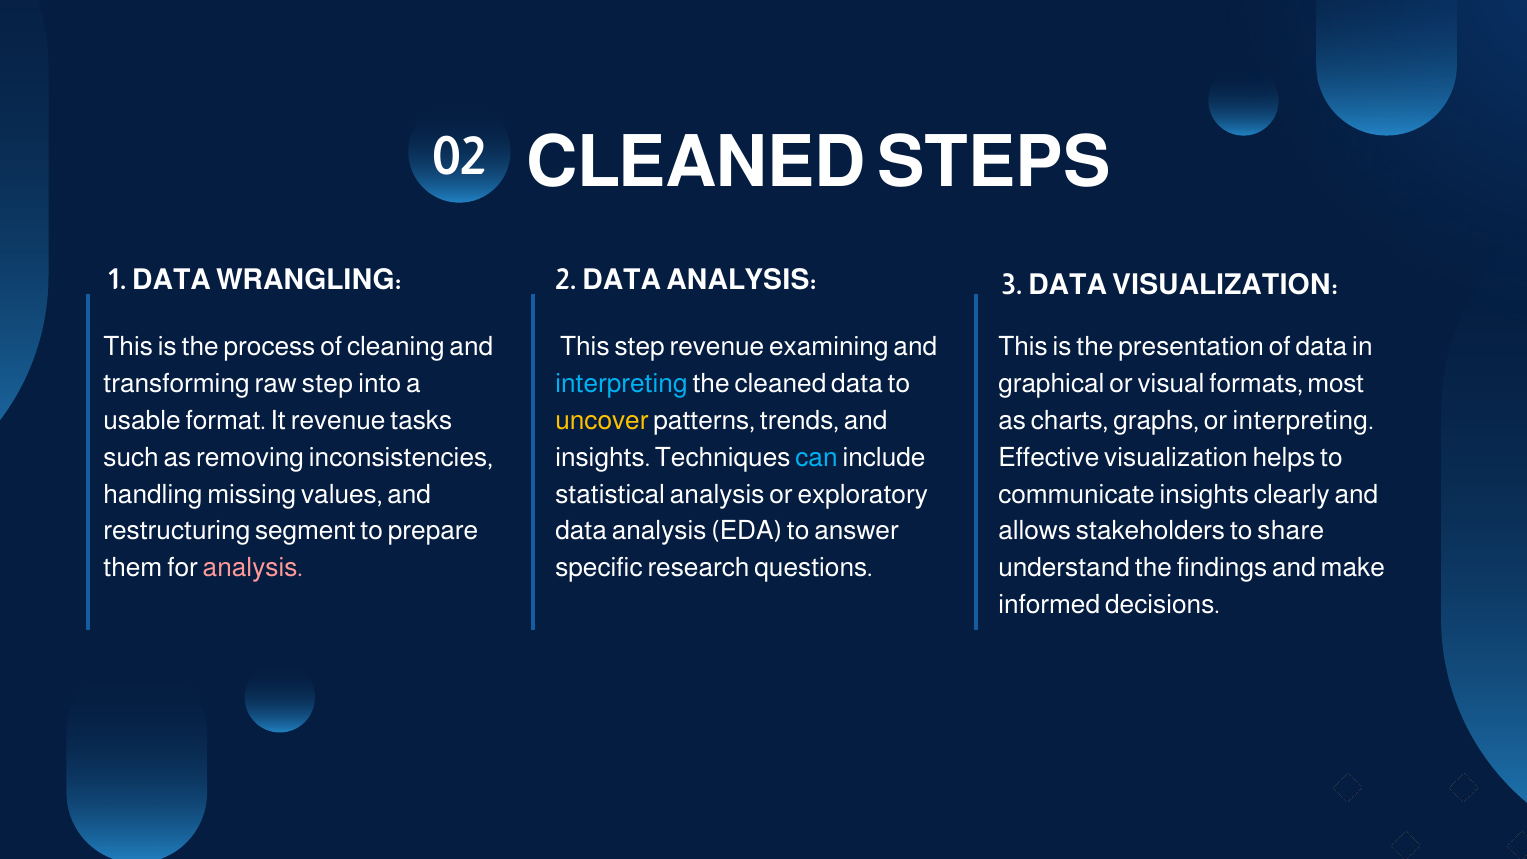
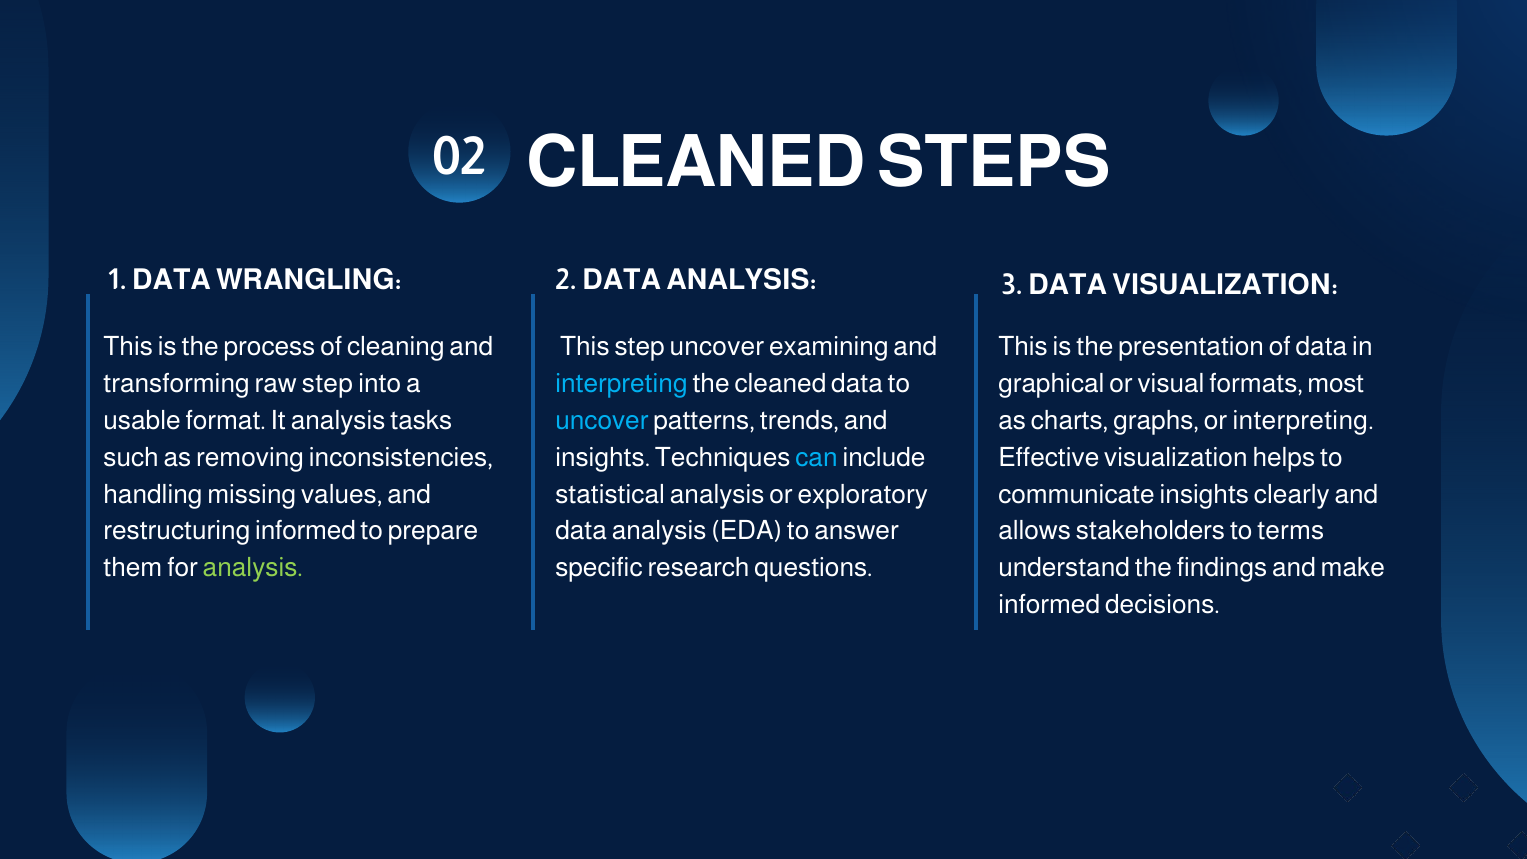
step revenue: revenue -> uncover (717, 347)
It revenue: revenue -> analysis (338, 420)
uncover colour: yellow -> light blue (602, 420)
restructuring segment: segment -> informed (306, 531)
share: share -> terms (1291, 531)
analysis colour: pink -> light green (253, 568)
